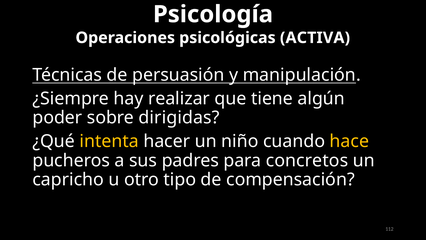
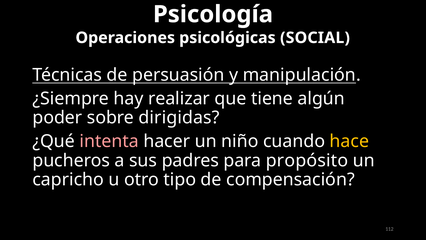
ACTIVA: ACTIVA -> SOCIAL (315, 38)
intenta colour: yellow -> pink (109, 141)
concretos: concretos -> propósito (307, 160)
